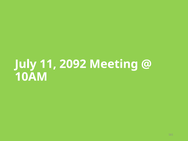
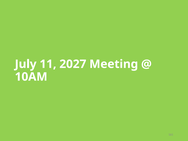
2092: 2092 -> 2027 (73, 64)
